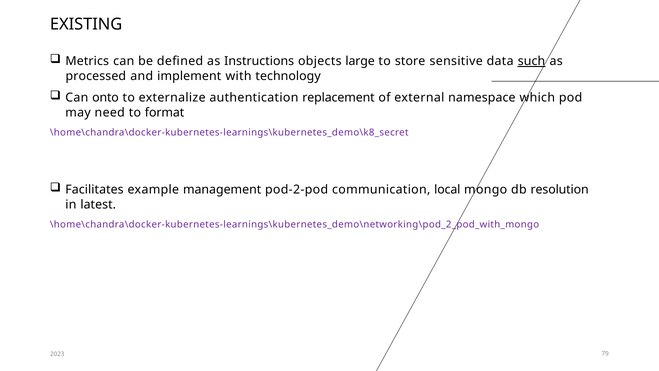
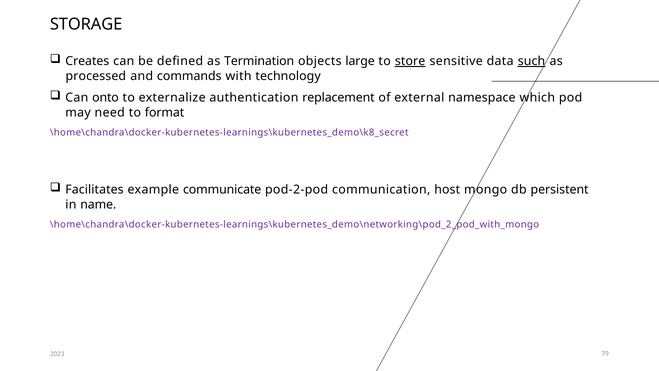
EXISTING: EXISTING -> STORAGE (86, 24)
Metrics: Metrics -> Creates (87, 61)
Instructions: Instructions -> Termination (259, 61)
store underline: none -> present (410, 61)
implement: implement -> commands (189, 76)
management: management -> communicate (222, 189)
local: local -> host (447, 189)
resolution: resolution -> persistent (560, 189)
latest: latest -> name (98, 204)
